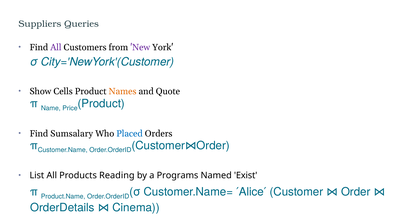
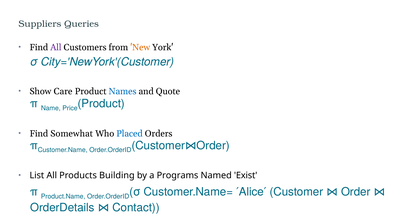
New colour: purple -> orange (140, 47)
Cells: Cells -> Care (63, 91)
Names colour: orange -> blue (123, 91)
Sumsalary: Sumsalary -> Somewhat (72, 134)
Reading: Reading -> Building (117, 176)
Cinema: Cinema -> Contact (136, 208)
